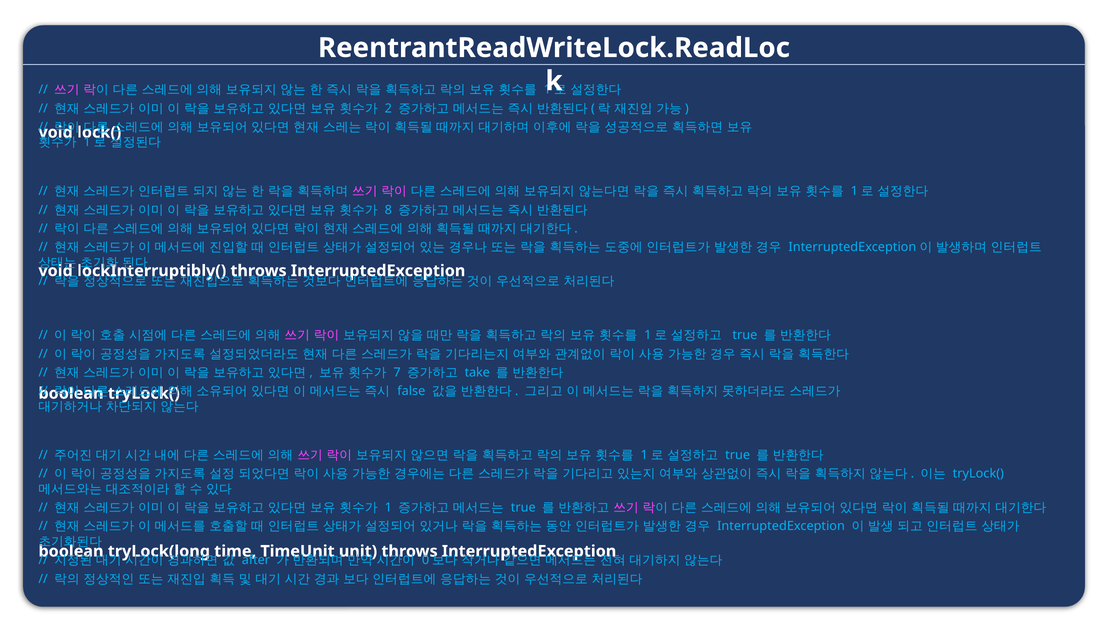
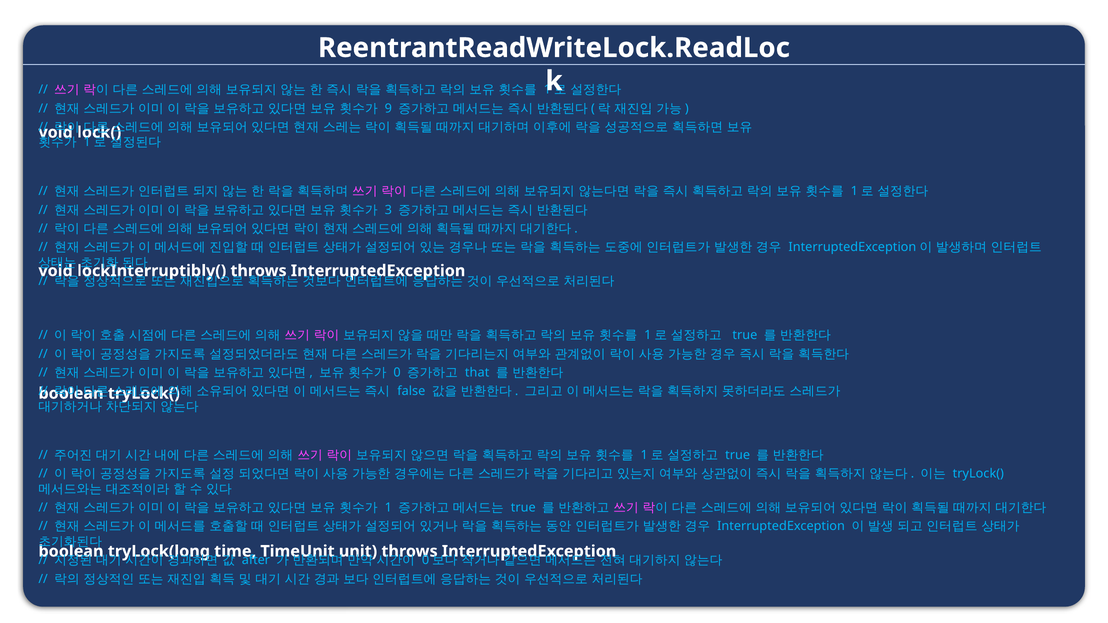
2: 2 -> 9 (388, 108)
8: 8 -> 3 (388, 210)
7: 7 -> 0 (397, 373)
take: take -> that (477, 373)
